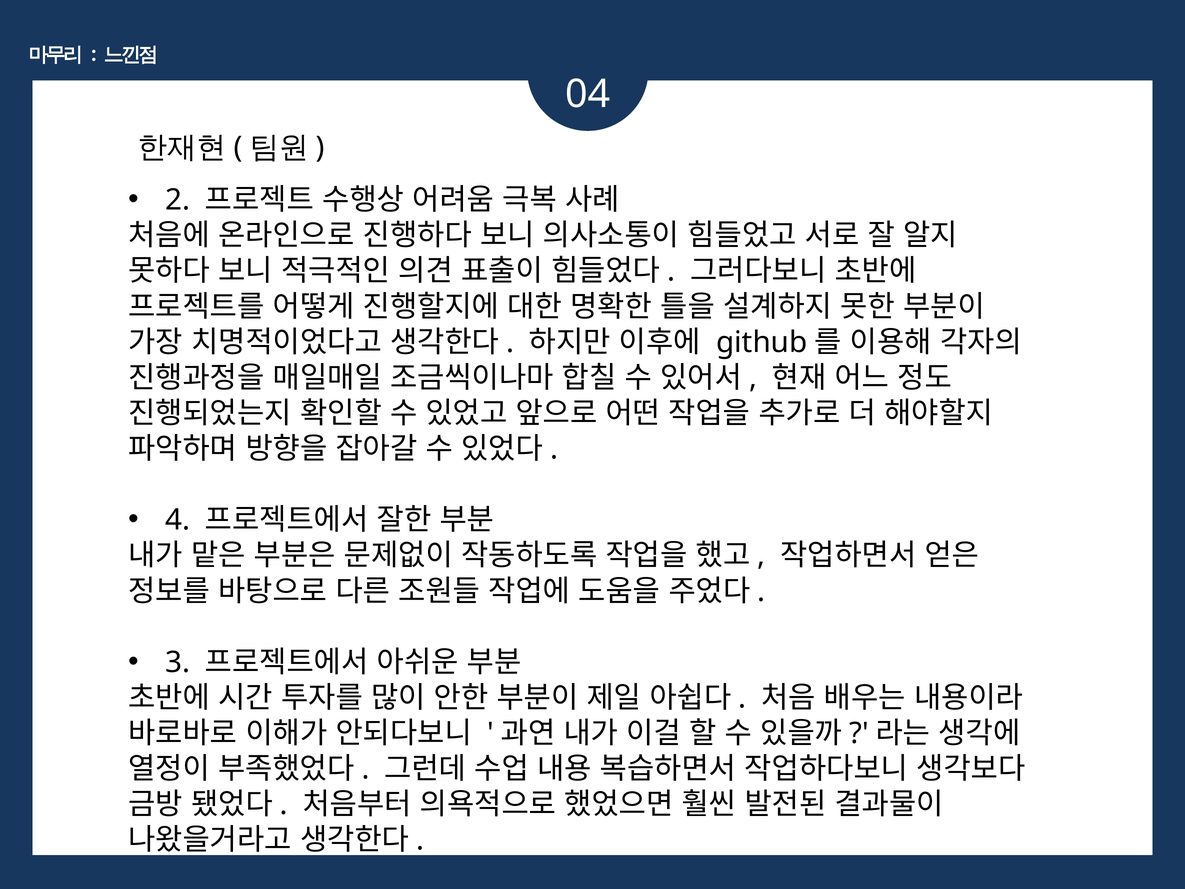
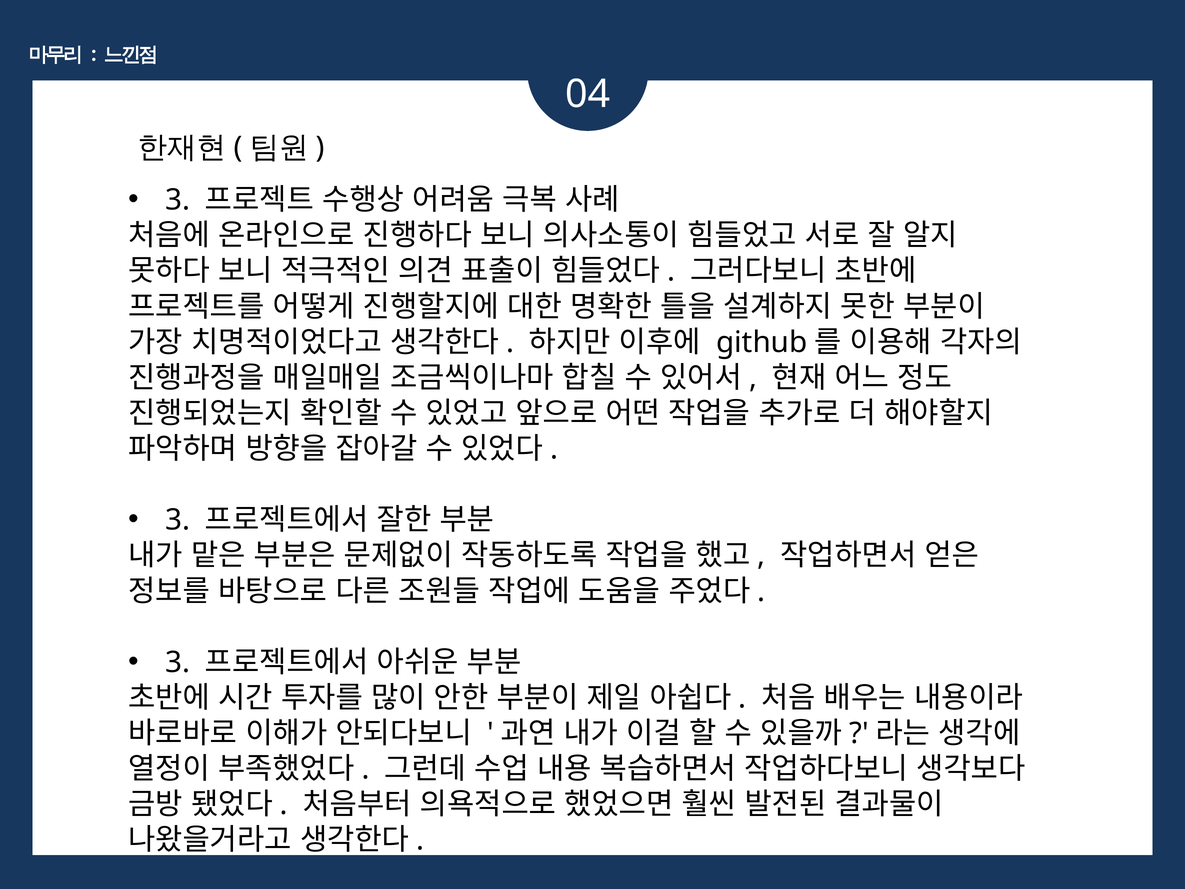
2: 2 -> 3 (178, 200)
4: 4 -> 3 (178, 520)
